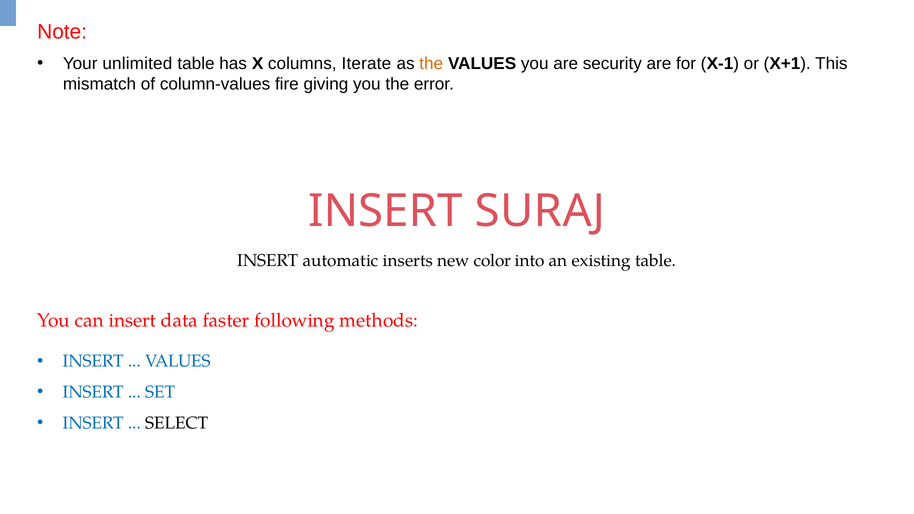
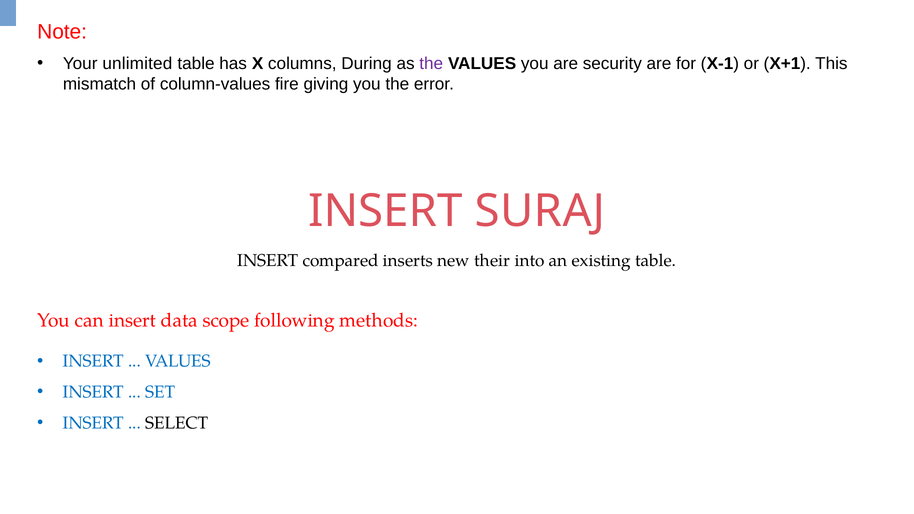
Iterate: Iterate -> During (366, 64)
the colour: orange -> purple (431, 64)
automatic: automatic -> compared (341, 260)
color: color -> their (492, 260)
faster: faster -> scope (226, 320)
